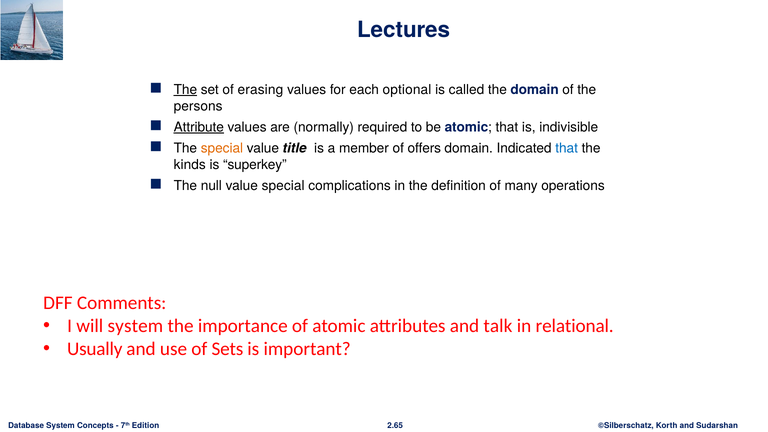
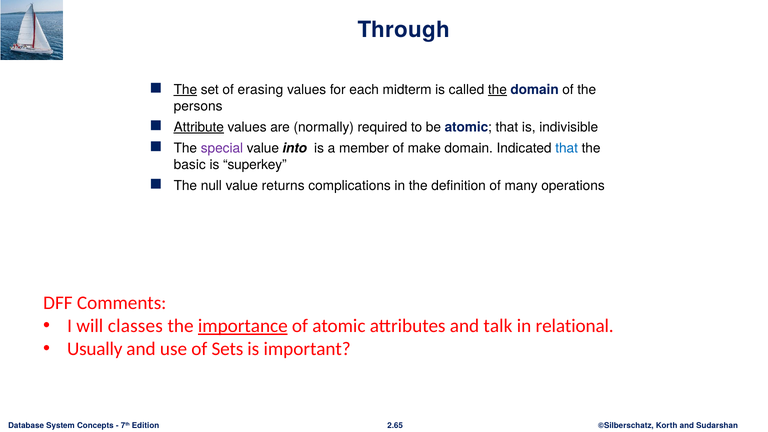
Lectures: Lectures -> Through (404, 30)
optional: optional -> midterm (407, 90)
the underline: none -> present (497, 90)
special colour: orange -> purple (222, 148)
title: title -> into (295, 148)
offers: offers -> make (424, 148)
kinds: kinds -> basic (190, 165)
value special: special -> returns (283, 186)
will system: system -> classes (135, 326)
importance underline: none -> present (243, 326)
